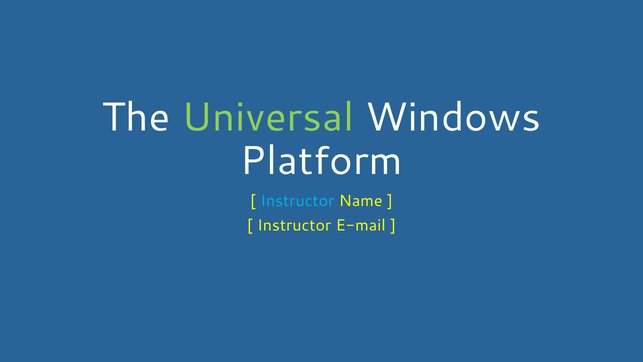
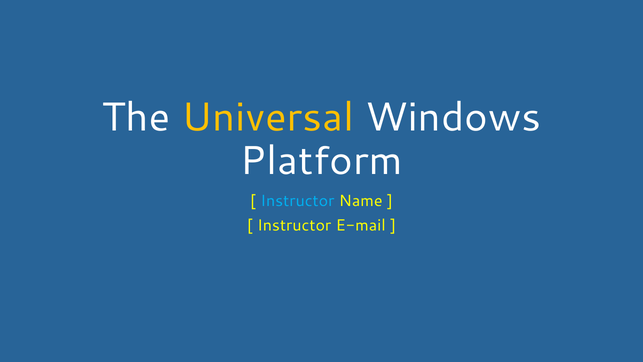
Universal colour: light green -> yellow (268, 117)
